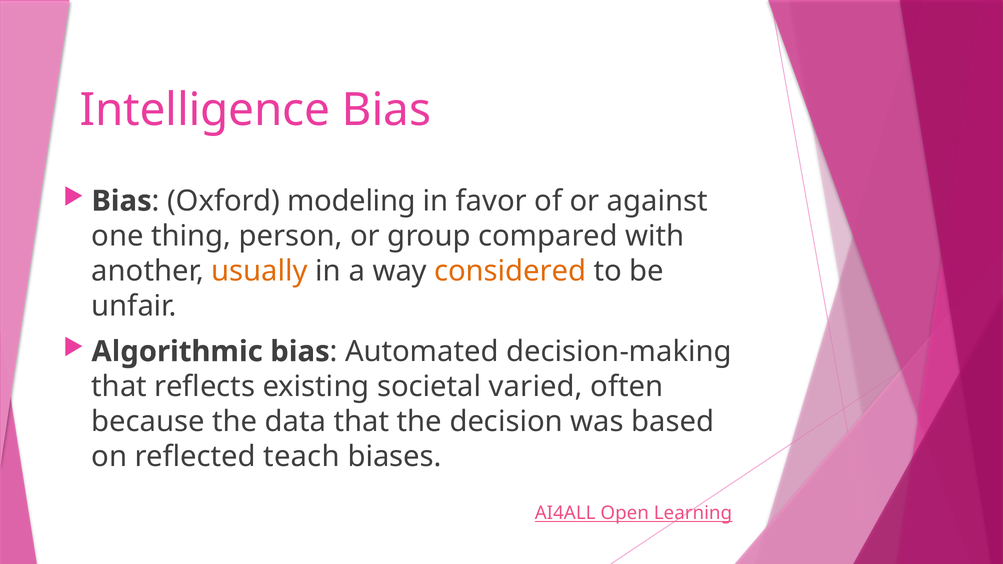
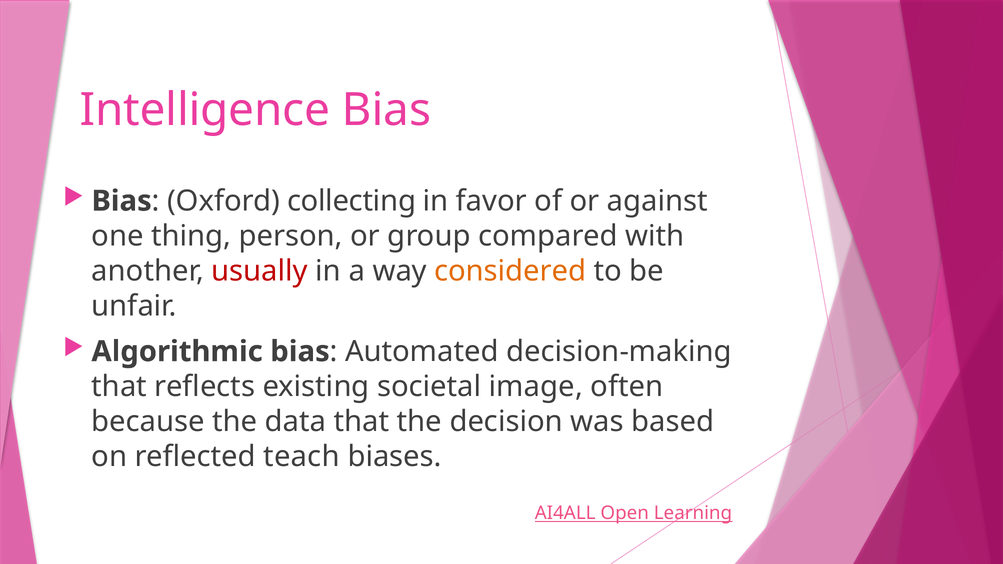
modeling: modeling -> collecting (352, 201)
usually colour: orange -> red (260, 271)
varied: varied -> image (536, 387)
